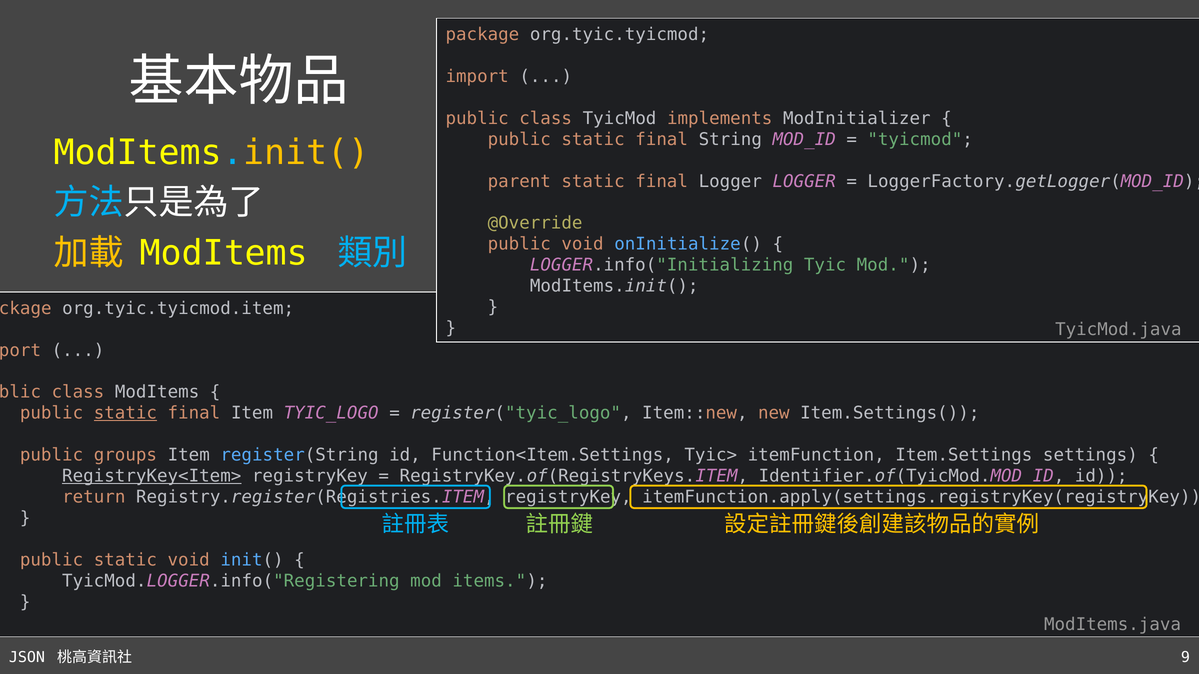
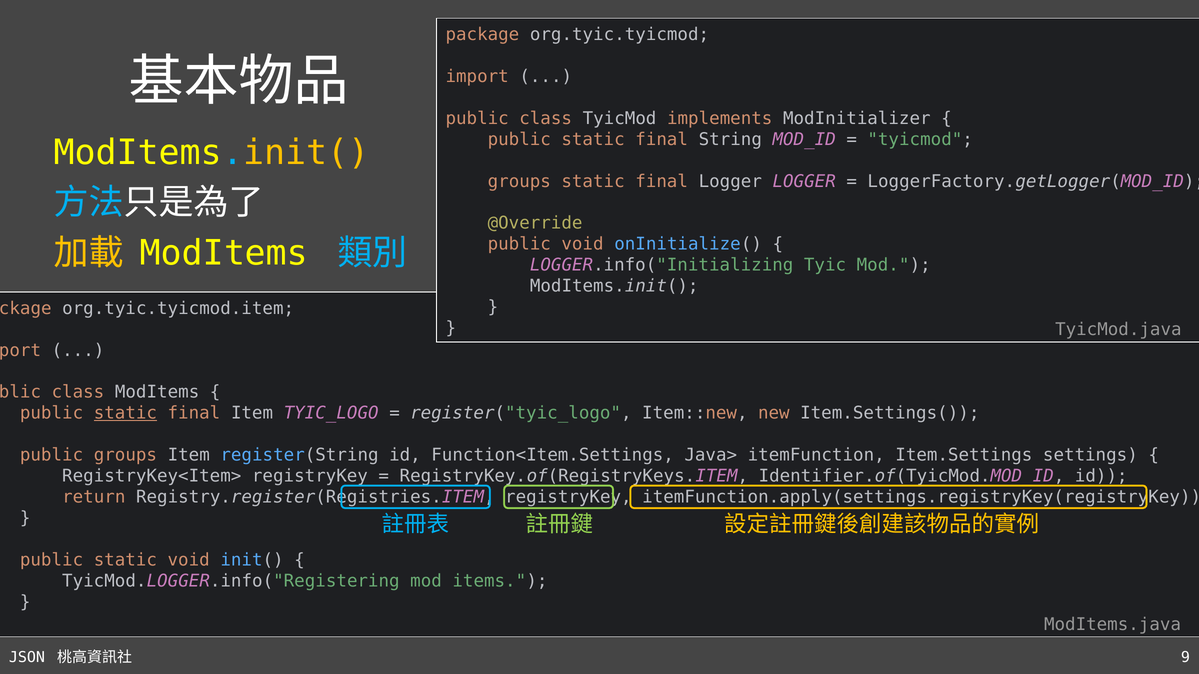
parent: parent -> groups (519, 181)
Tyic>: Tyic> -> Java> (711, 455)
RegistryKey<Item> underline: present -> none (152, 476)
